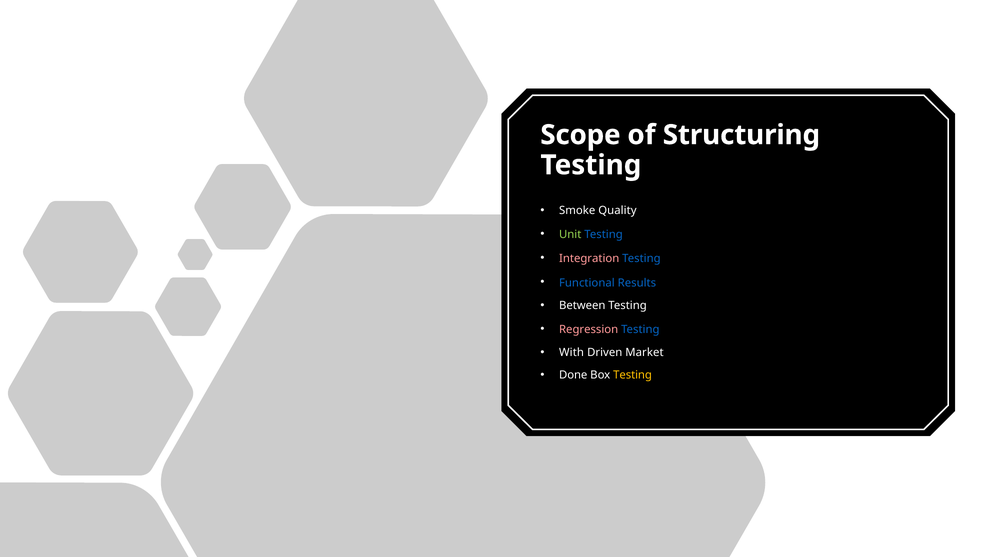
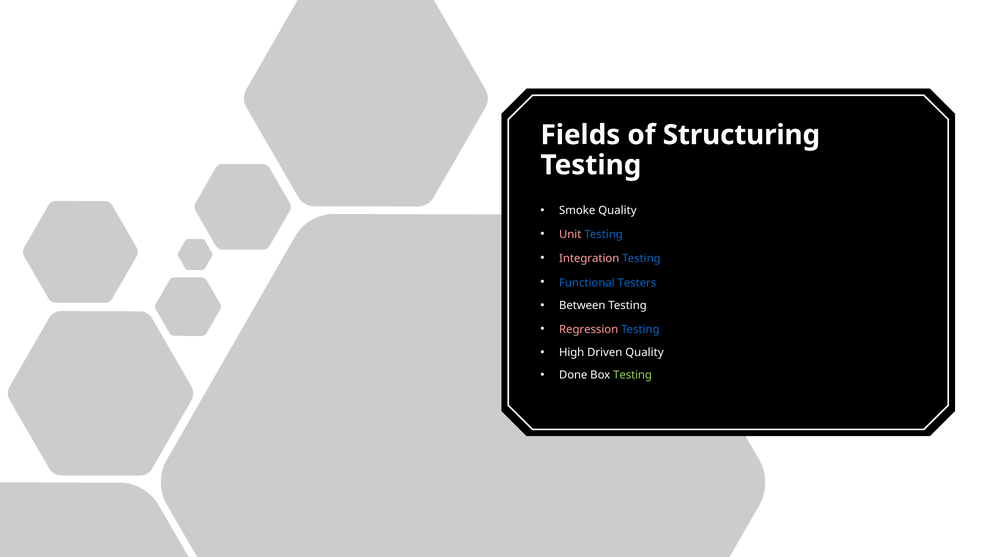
Scope: Scope -> Fields (580, 135)
Unit colour: light green -> pink (570, 235)
Results: Results -> Testers (637, 283)
With: With -> High (572, 353)
Driven Market: Market -> Quality (644, 353)
Testing colour: yellow -> light green (633, 375)
